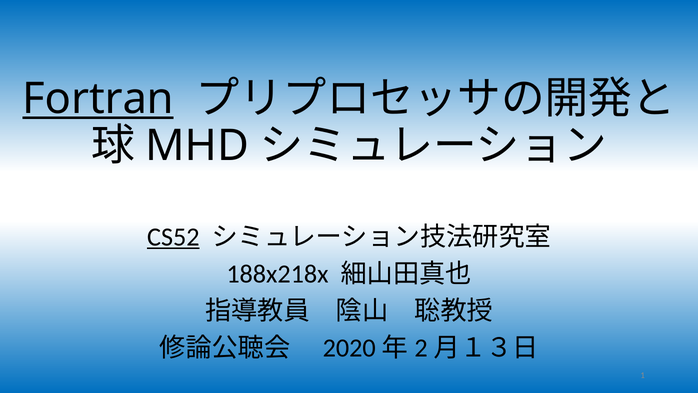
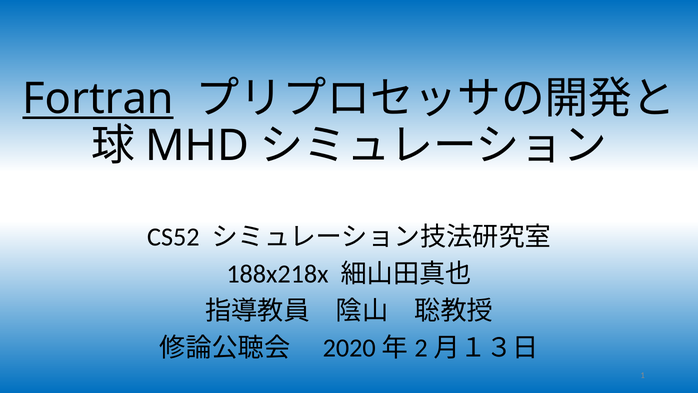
CS52 underline: present -> none (173, 237)
